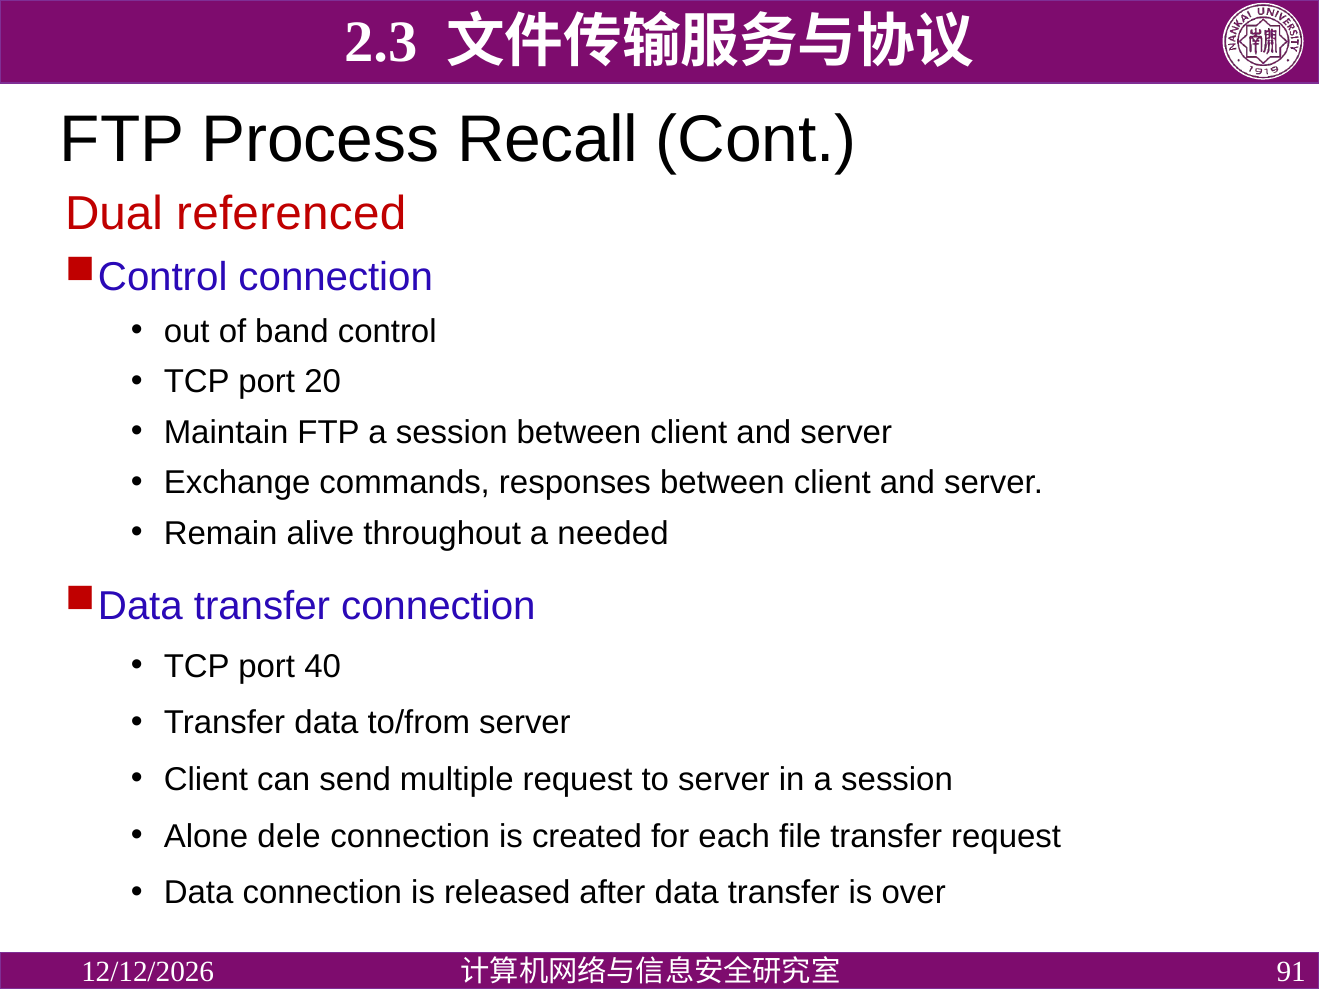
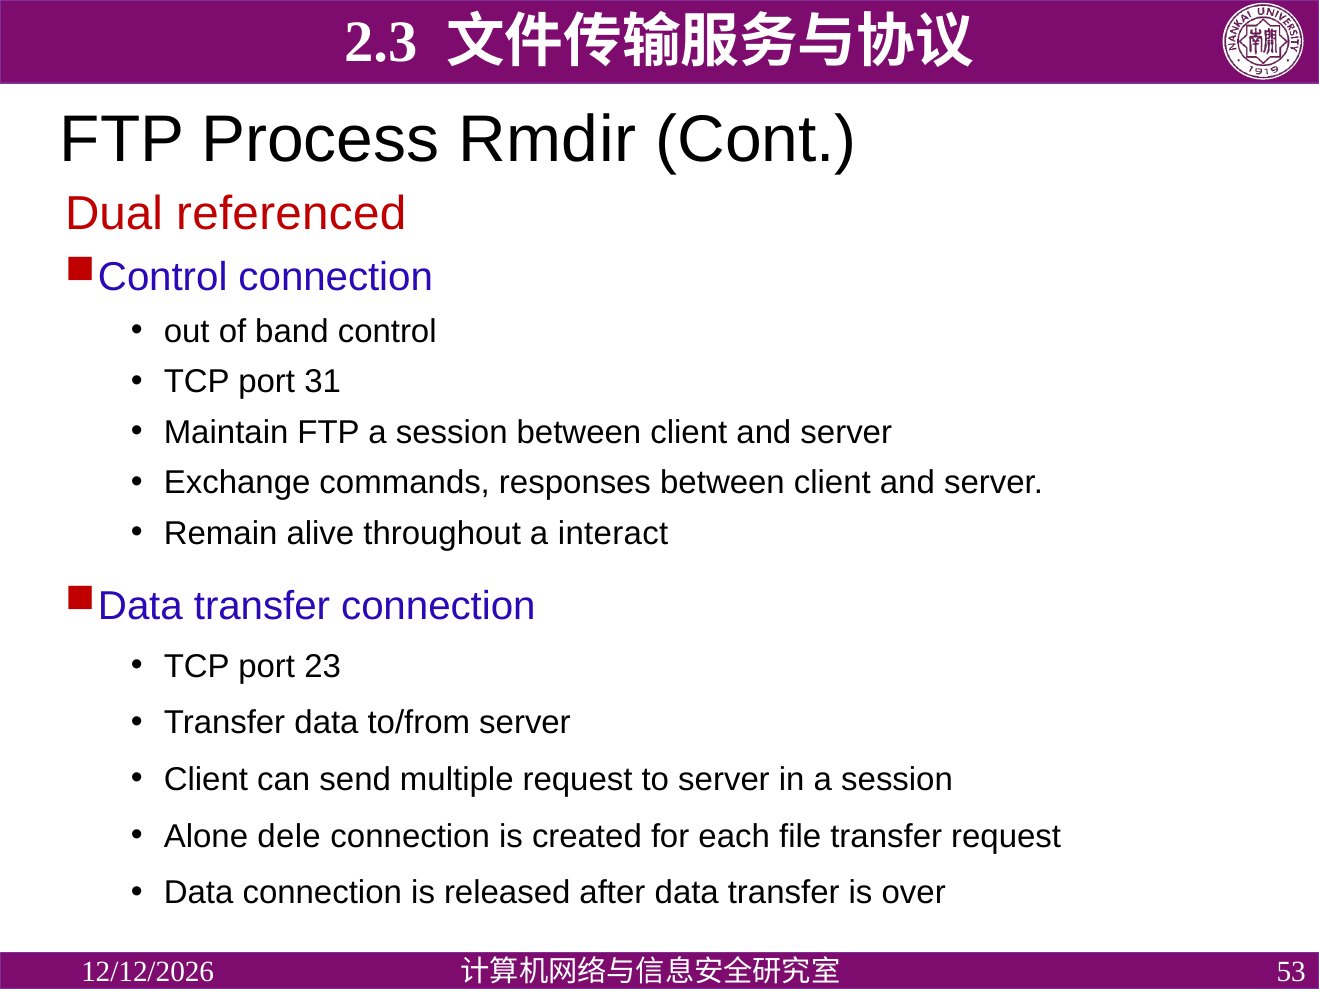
Recall: Recall -> Rmdir (547, 139)
20: 20 -> 31 (323, 382)
needed: needed -> interact (613, 534)
40: 40 -> 23 (323, 667)
91: 91 -> 53 (1291, 973)
